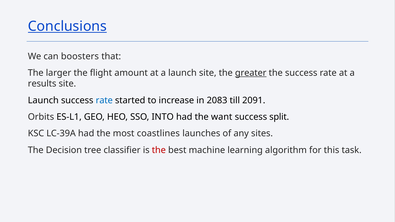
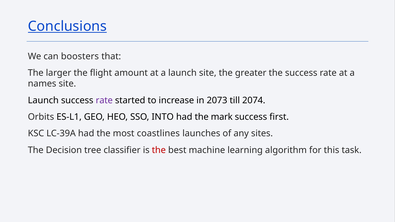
greater underline: present -> none (251, 73)
results: results -> names (42, 84)
rate colour: blue -> purple (104, 100)
2083: 2083 -> 2073 (217, 100)
2091: 2091 -> 2074 (254, 100)
want: want -> mark (222, 117)
split: split -> first (279, 117)
